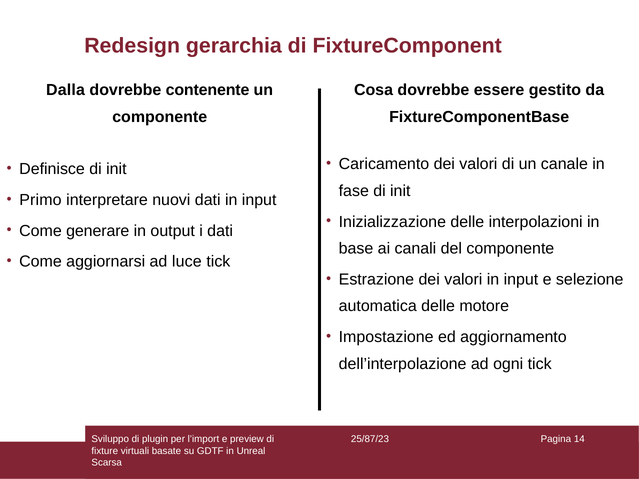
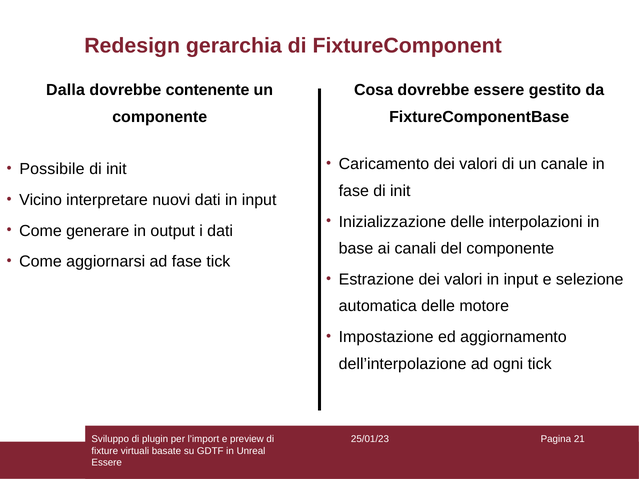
Definisce: Definisce -> Possibile (52, 169)
Primo: Primo -> Vicino (41, 200)
ad luce: luce -> fase (187, 262)
25/87/23: 25/87/23 -> 25/01/23 (370, 439)
14: 14 -> 21 (579, 439)
Scarsa: Scarsa -> Essere (107, 463)
